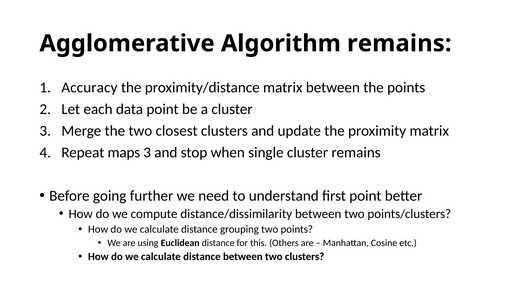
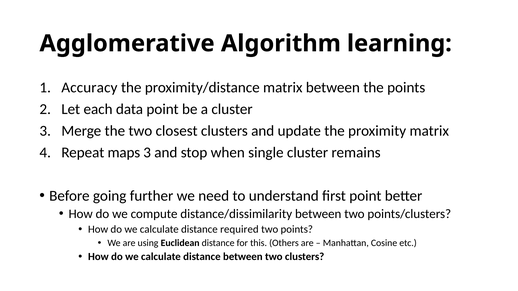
Algorithm remains: remains -> learning (399, 44)
grouping: grouping -> required (239, 230)
